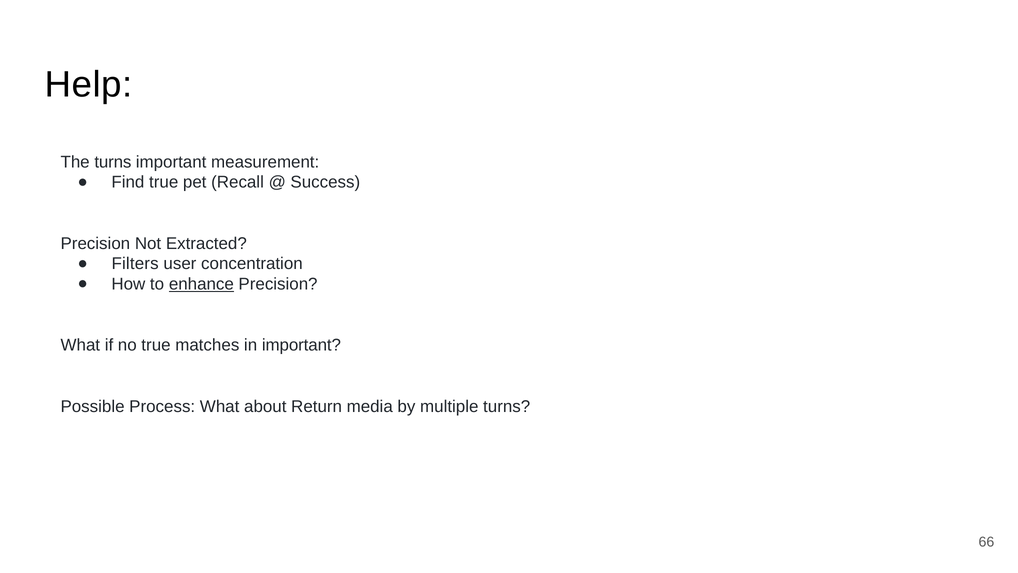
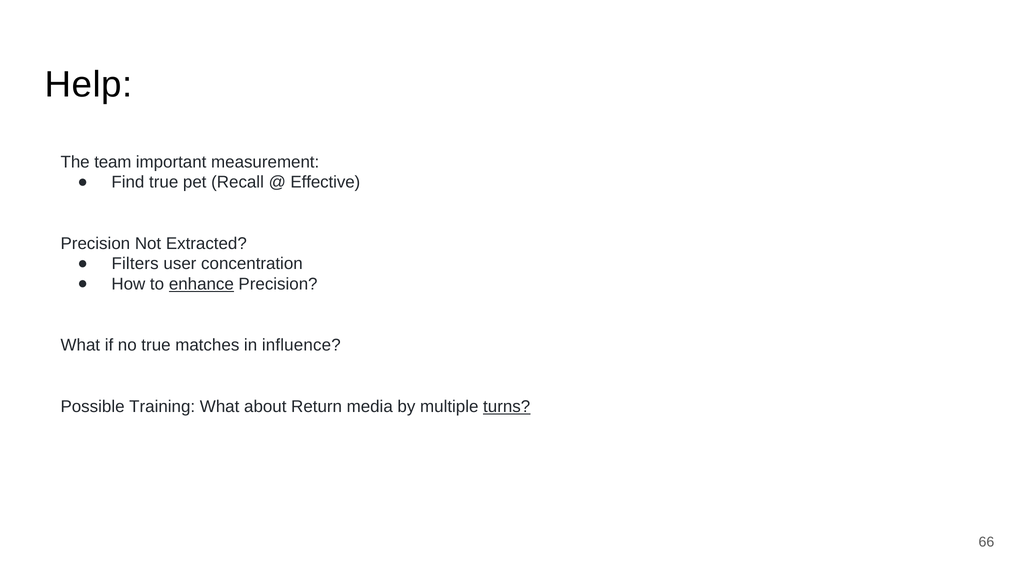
The turns: turns -> team (113, 162)
Success: Success -> Effective (325, 182)
in important: important -> influence (301, 345)
Process: Process -> Training (162, 406)
turns underline: none -> present (507, 406)
